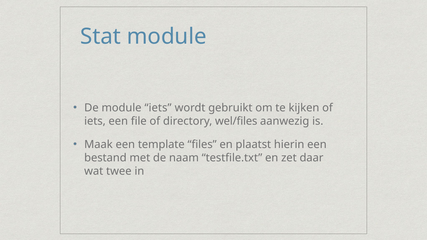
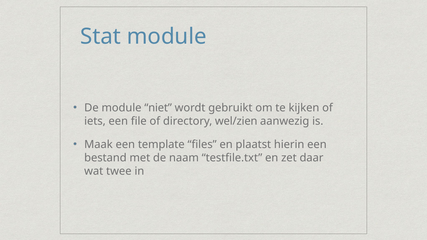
module iets: iets -> niet (158, 108)
wel/files: wel/files -> wel/zien (236, 121)
